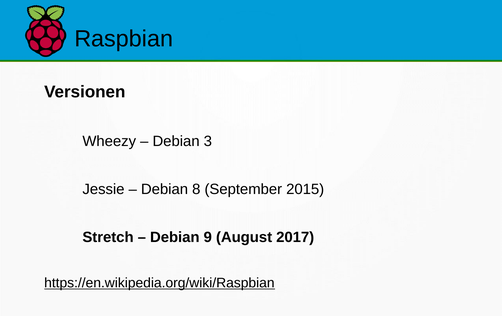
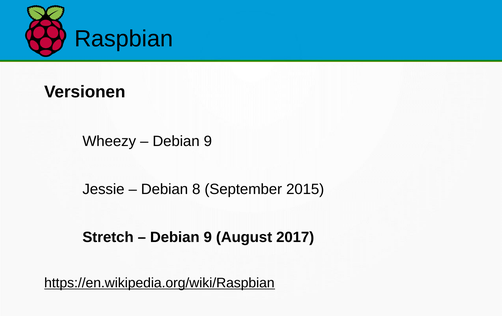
3: 3 -> 9 (208, 141)
